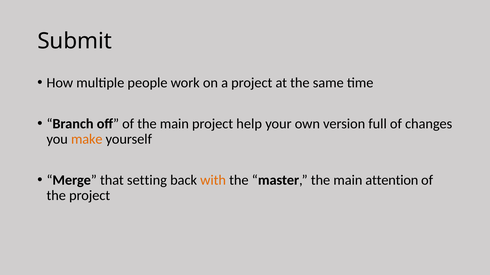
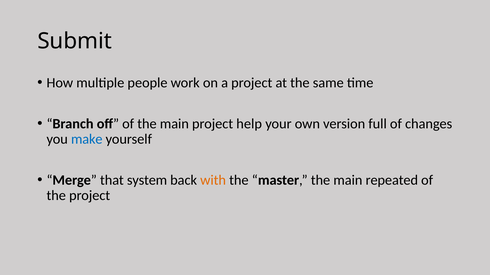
make colour: orange -> blue (87, 139)
setting: setting -> system (147, 180)
attention: attention -> repeated (392, 180)
